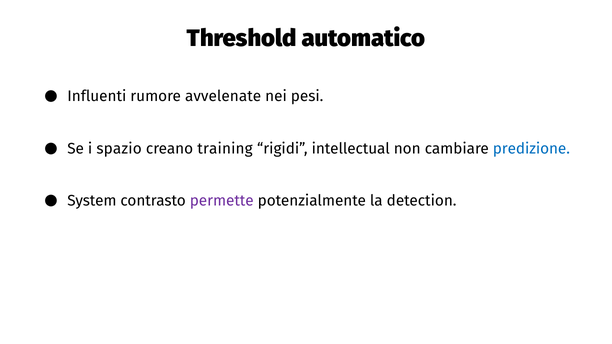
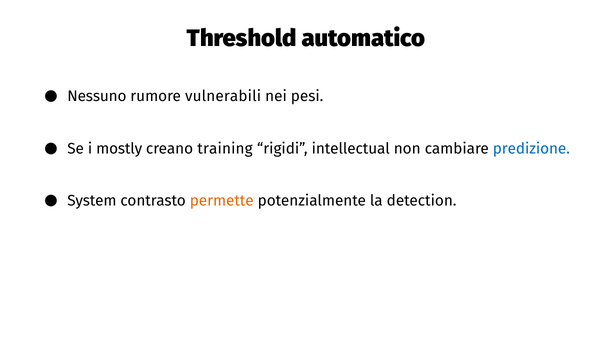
Influenti: Influenti -> Nessuno (97, 96)
avvelenate: avvelenate -> vulnerabili (223, 96)
spazio: spazio -> mostly (119, 149)
permette colour: purple -> orange (222, 201)
